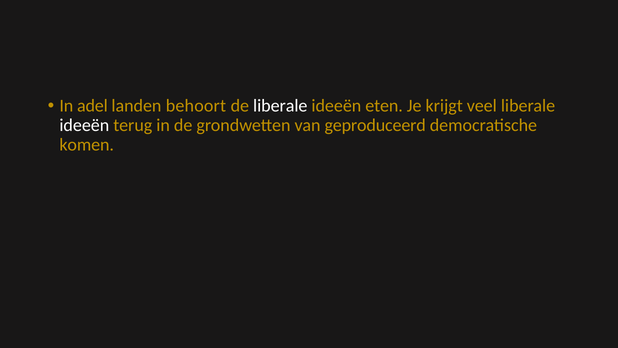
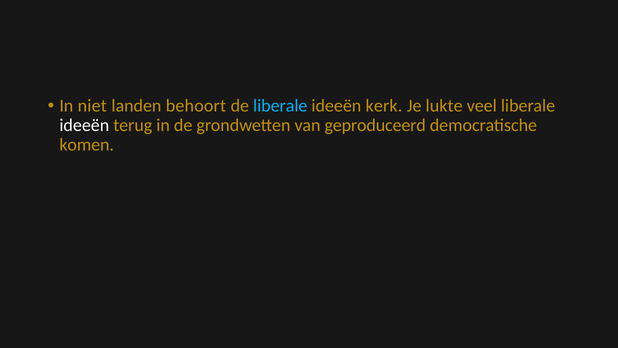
adel: adel -> niet (92, 106)
liberale colour: white -> light blue (280, 106)
eten: eten -> kerk (384, 106)
krijgt: krijgt -> lukte (444, 106)
